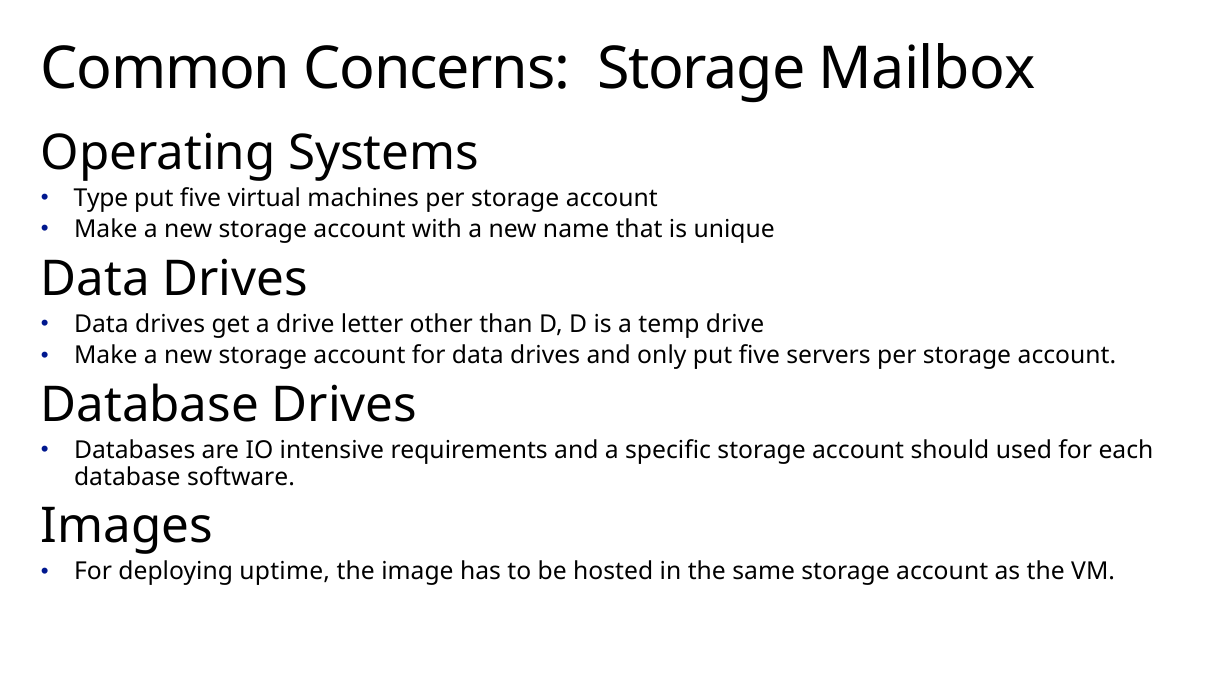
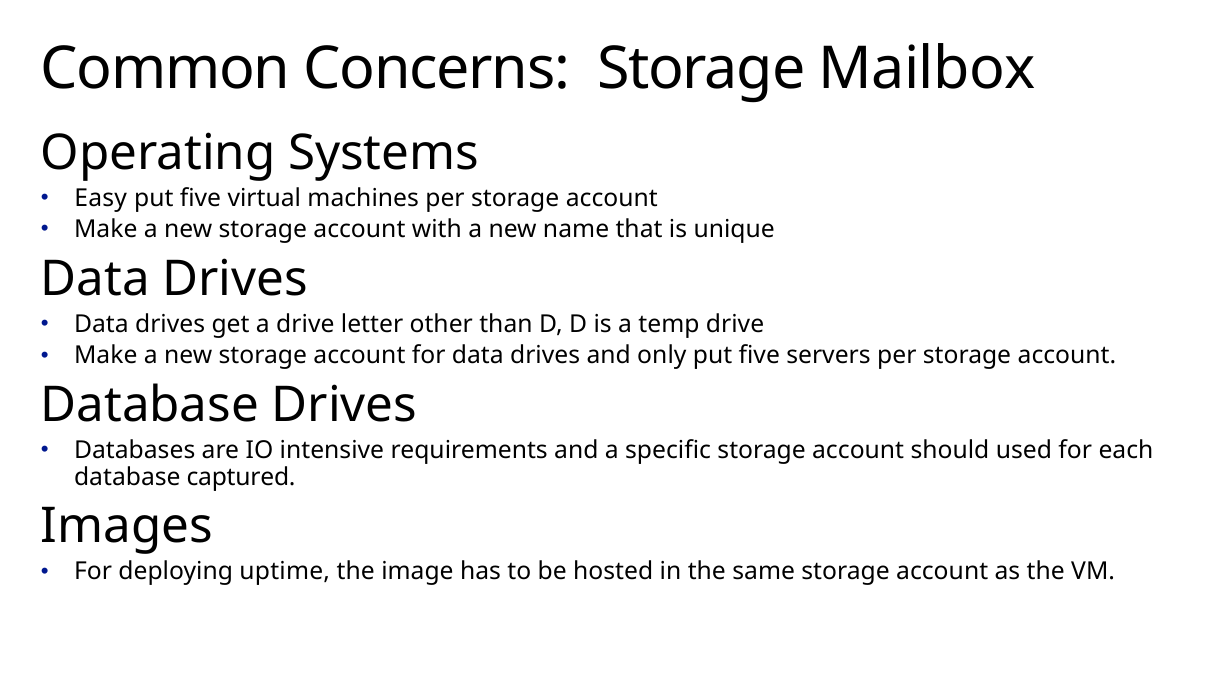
Type: Type -> Easy (101, 198)
software: software -> captured (241, 477)
